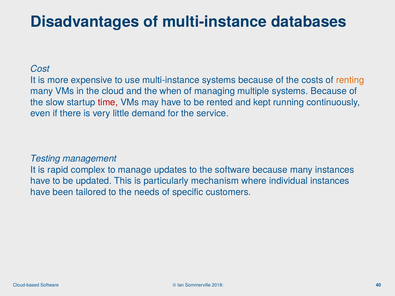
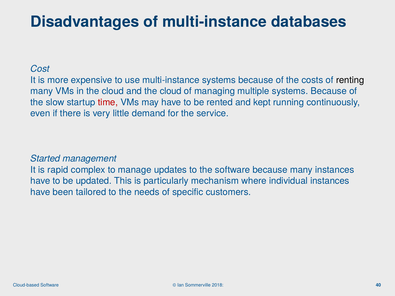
renting colour: orange -> black (350, 80)
and the when: when -> cloud (171, 91)
Testing: Testing -> Started (45, 159)
